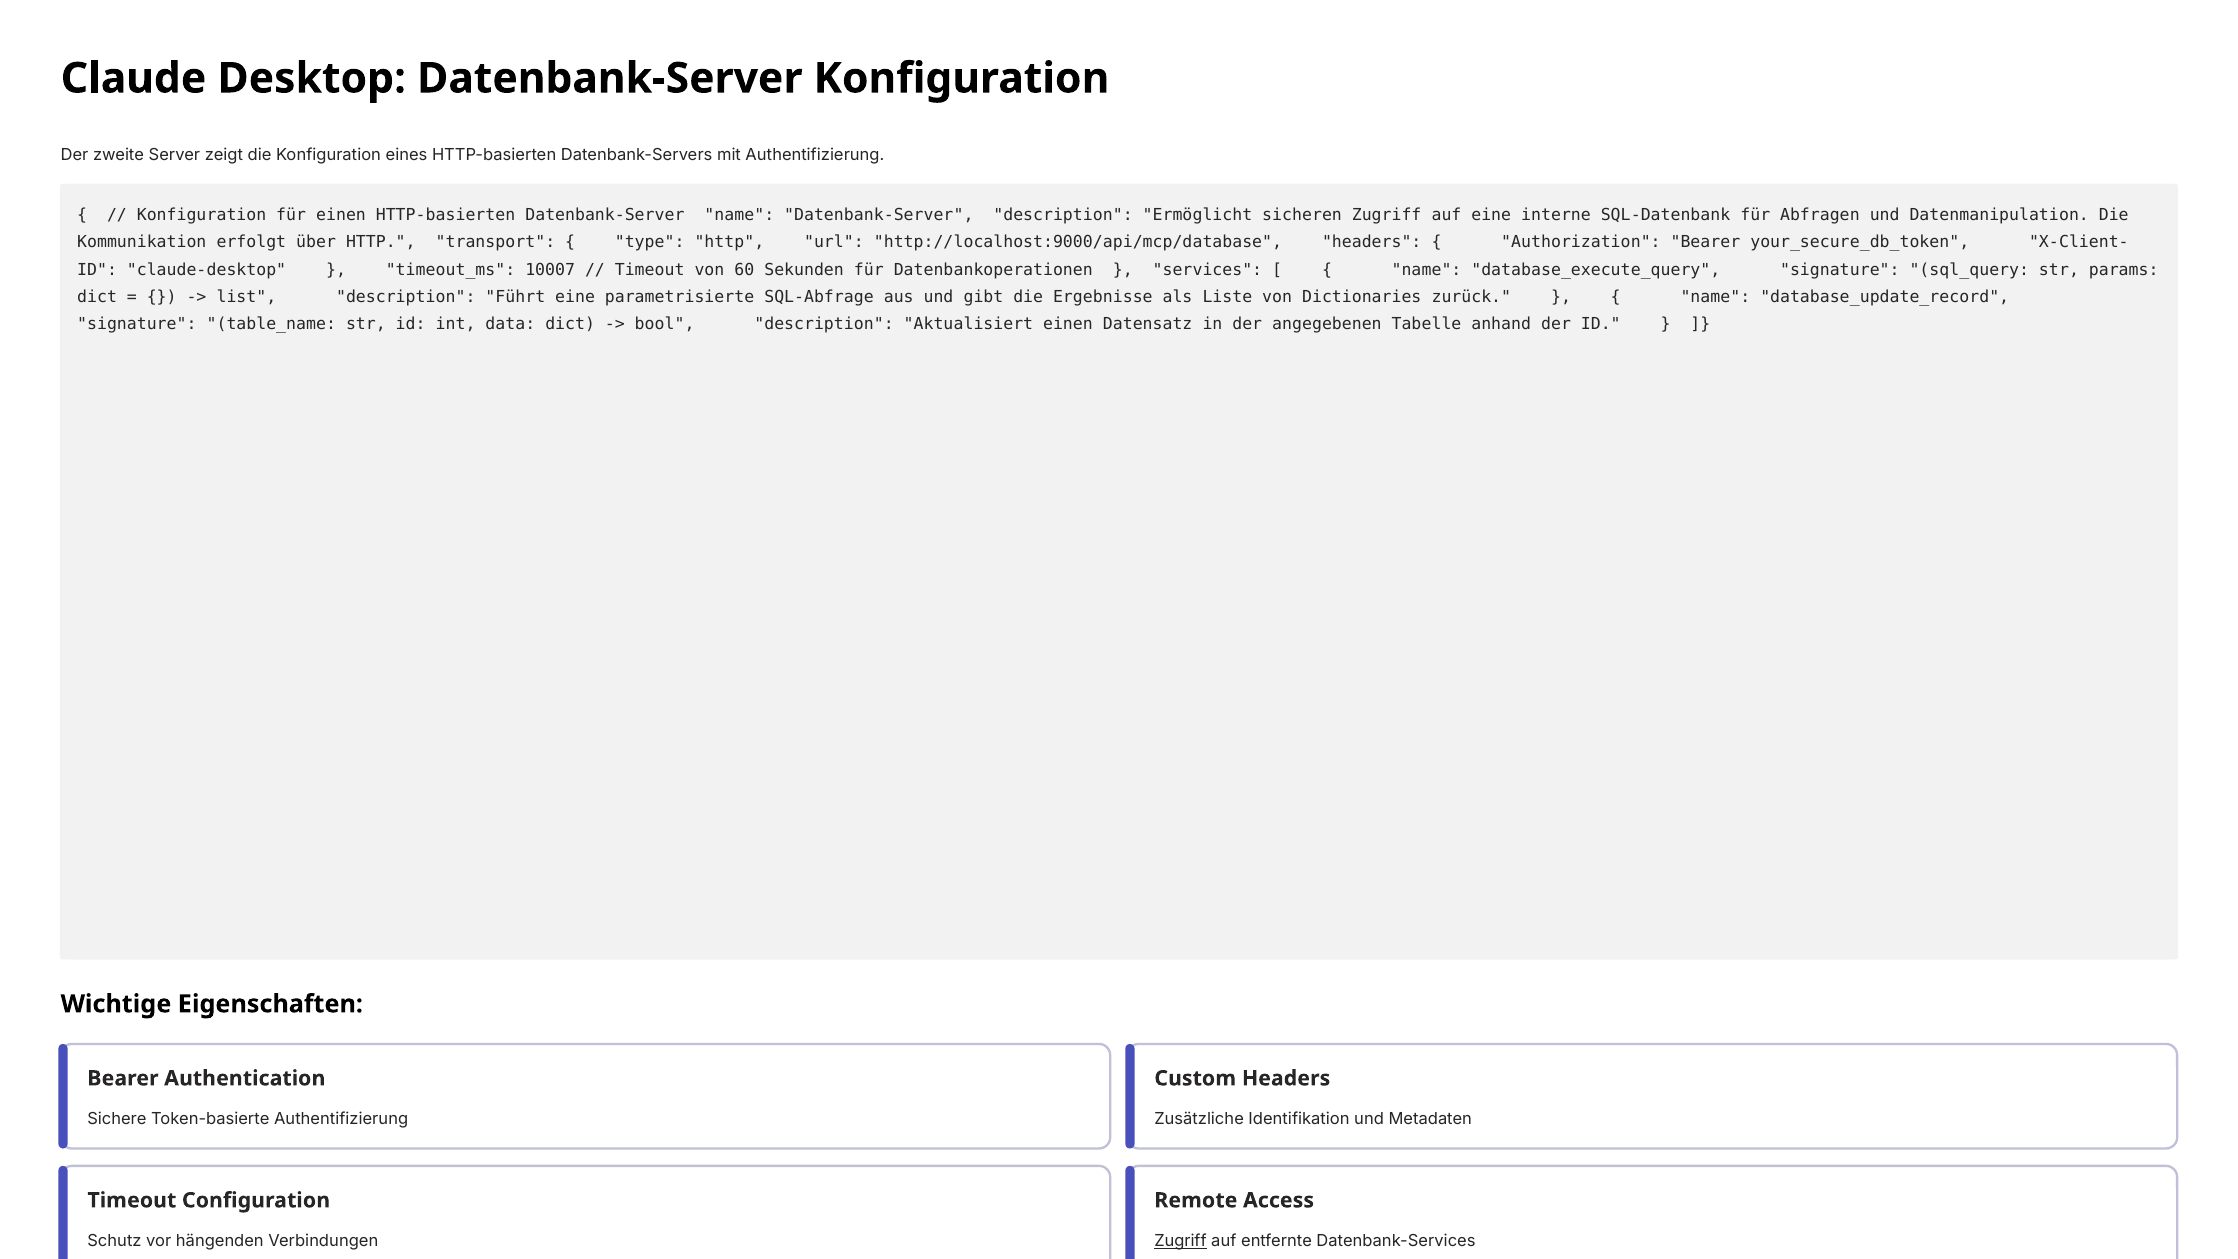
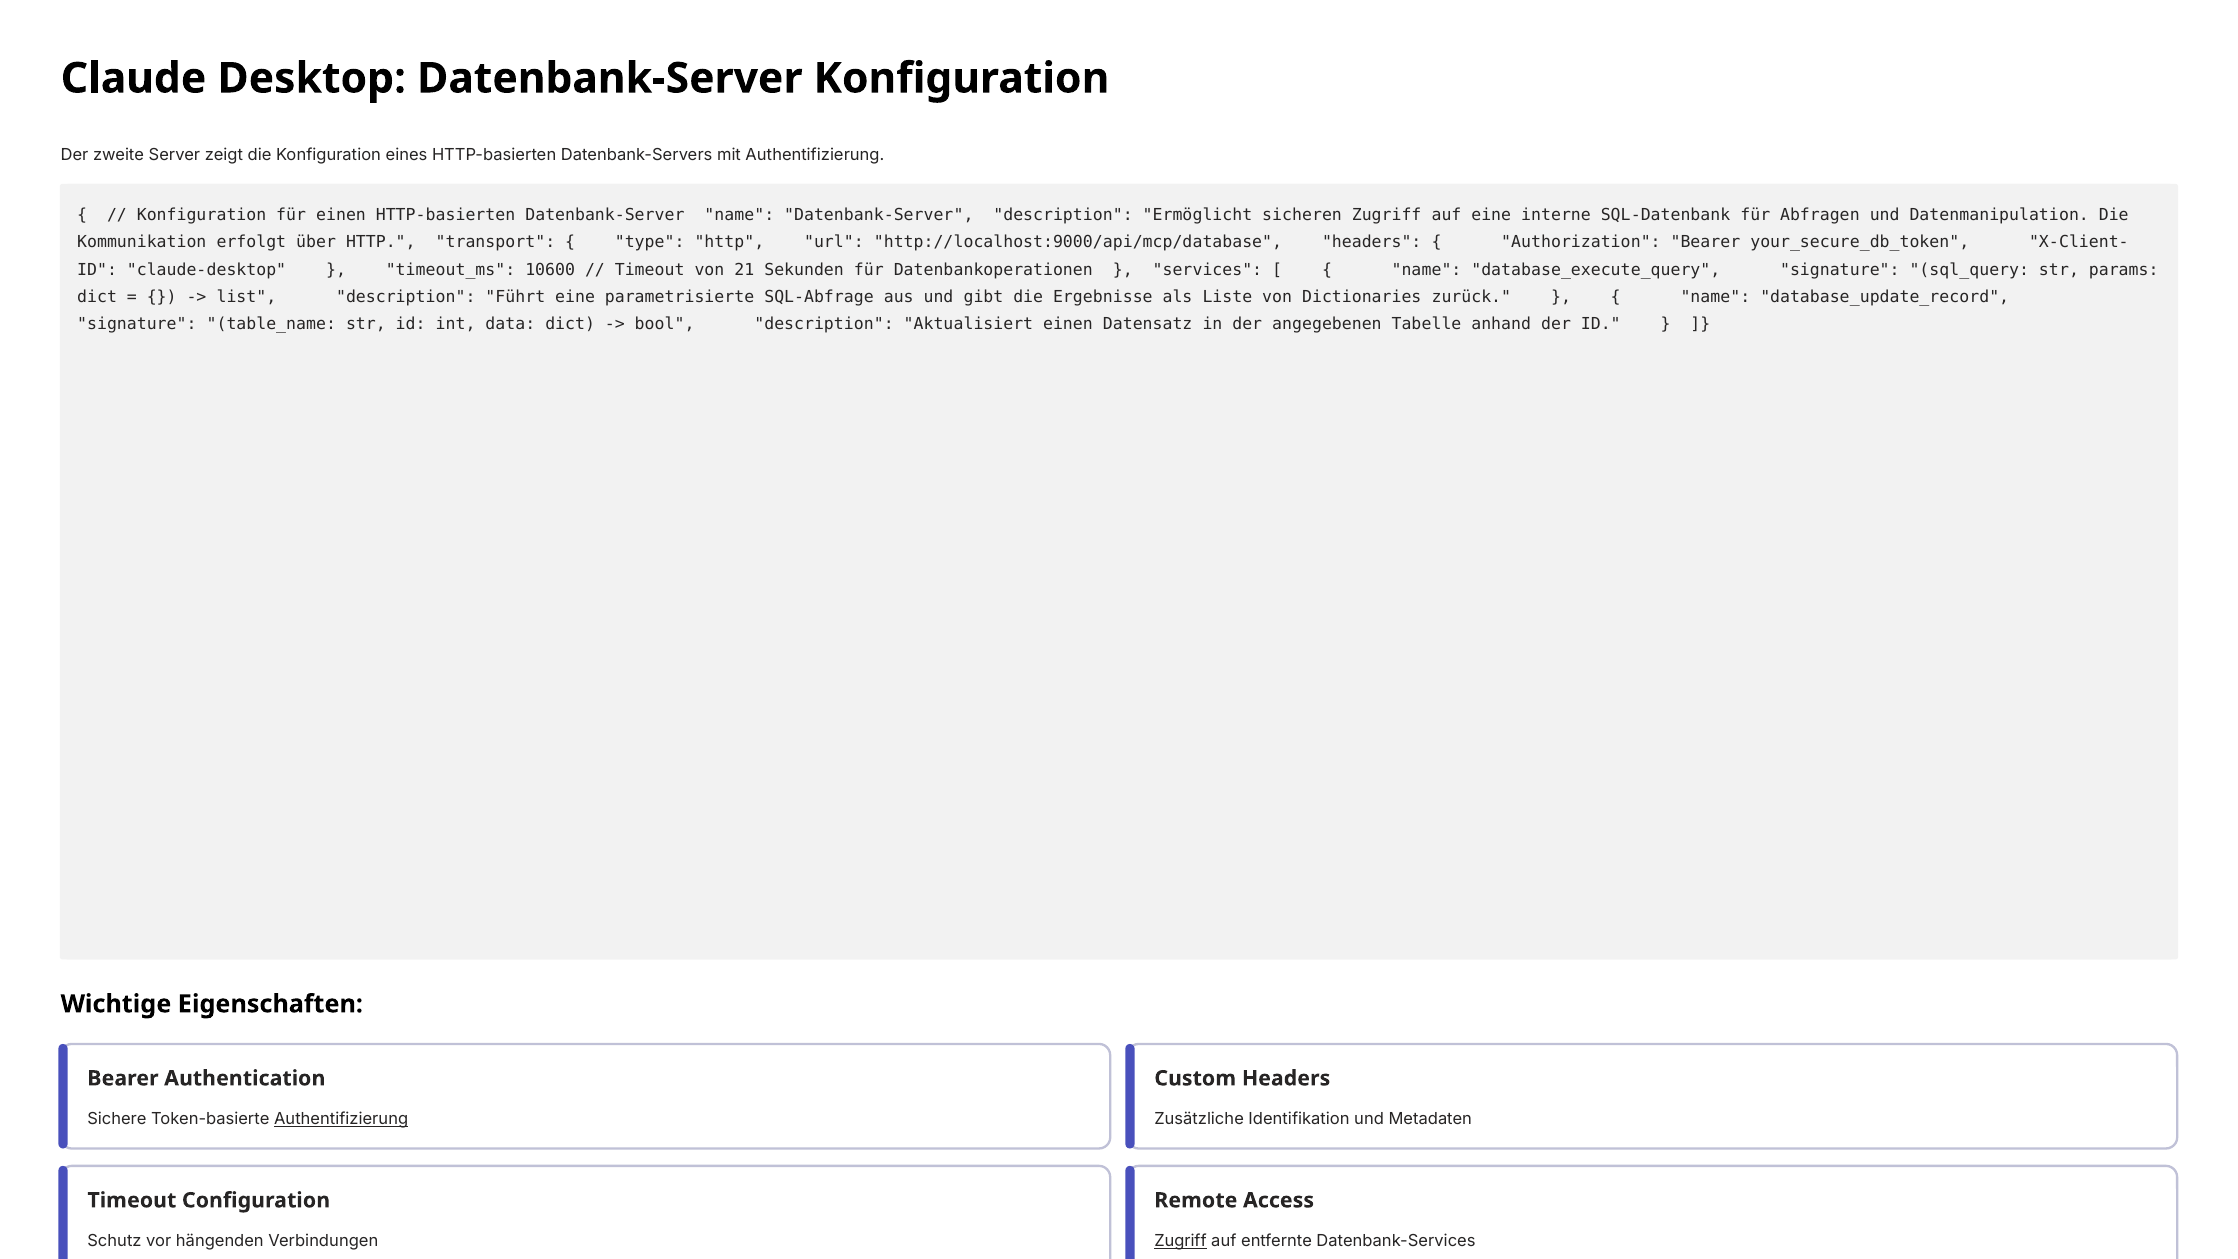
10007: 10007 -> 10600 (550, 270)
60: 60 -> 21 (744, 270)
Authentifizierung underline: none -> present (341, 1119)
